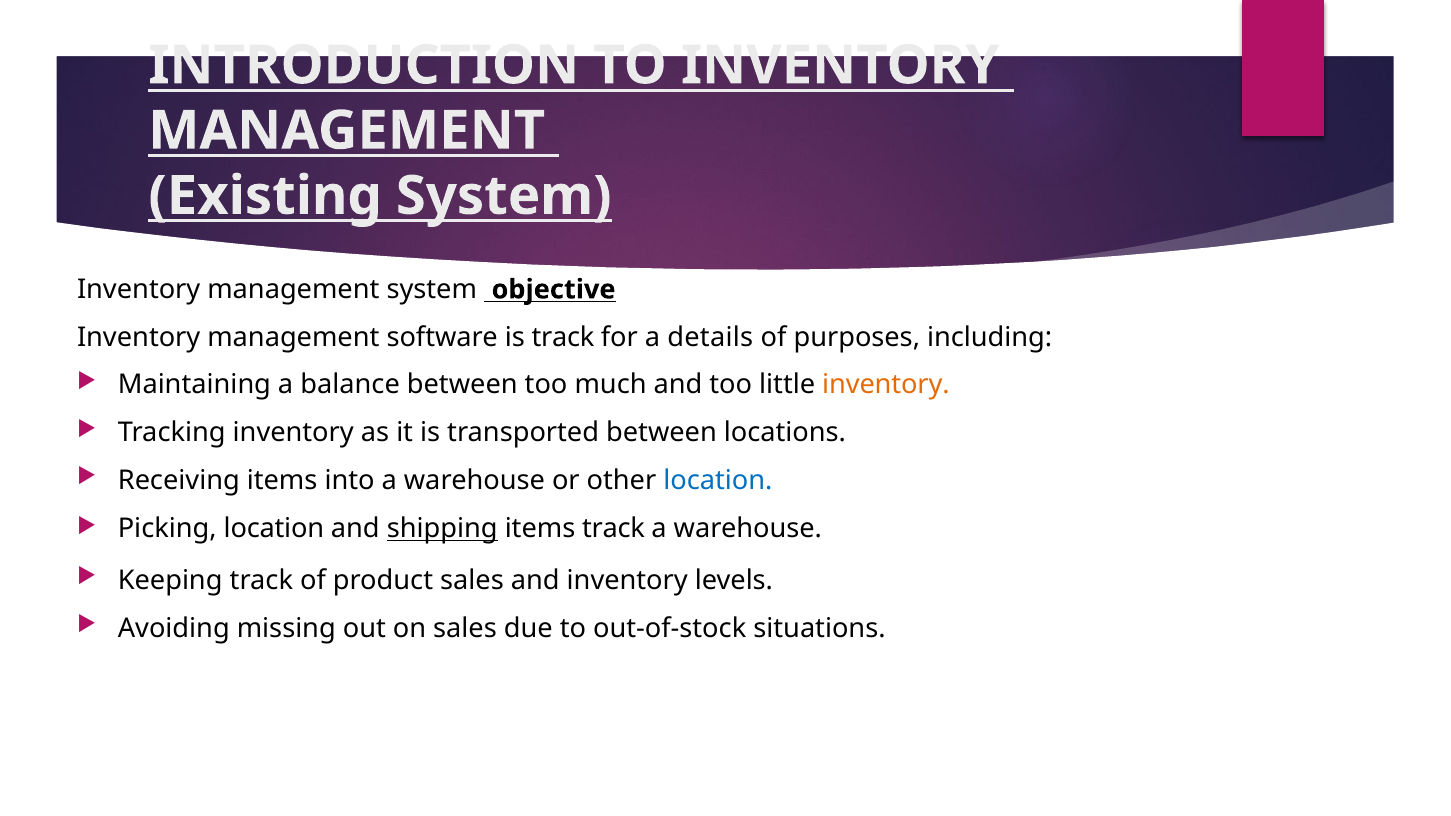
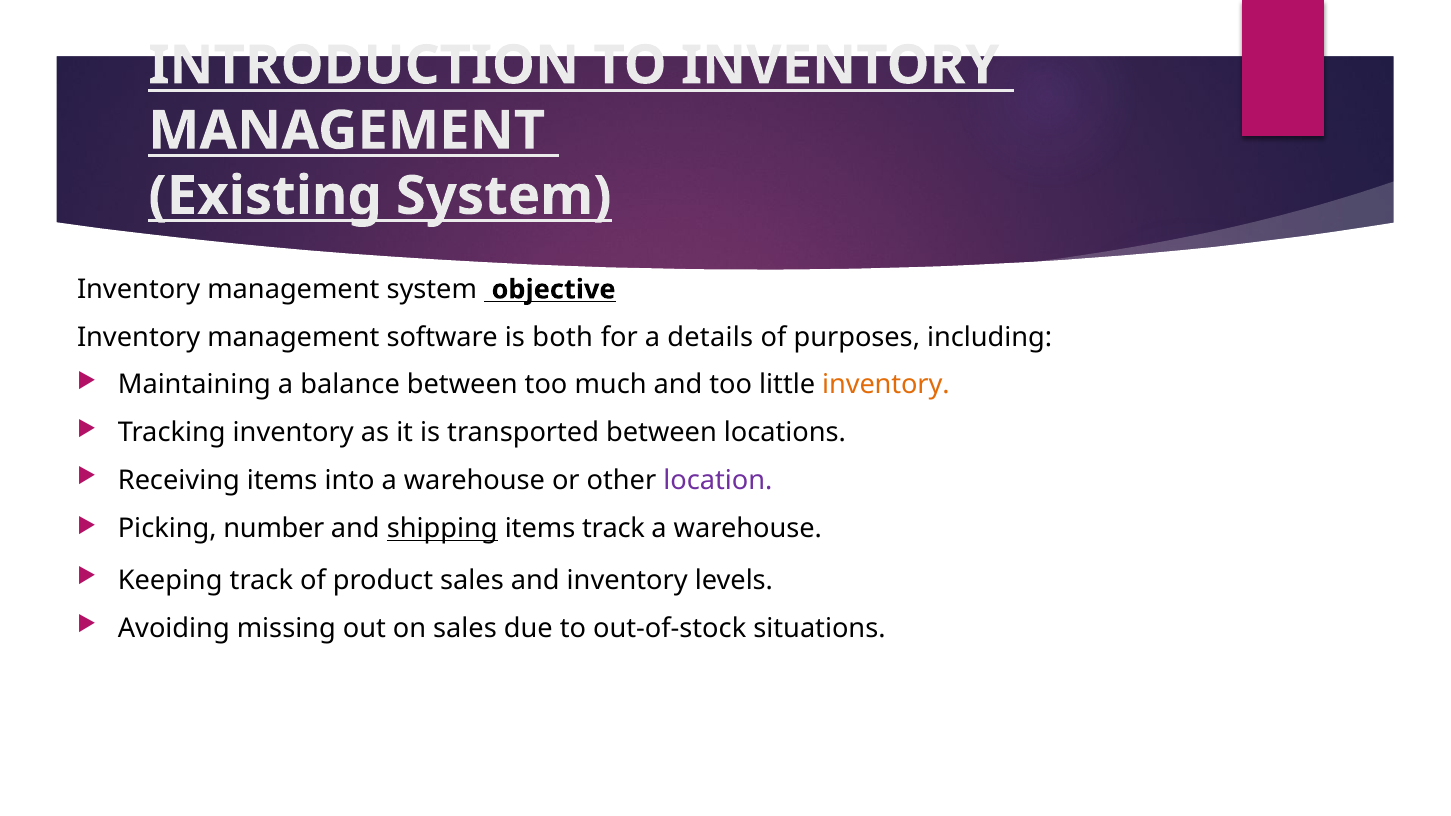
is track: track -> both (563, 337)
location colour: blue -> purple (718, 481)
Picking location: location -> number (274, 528)
